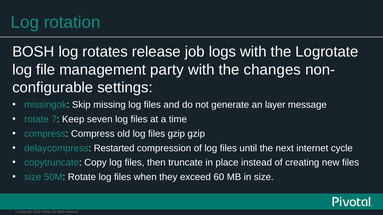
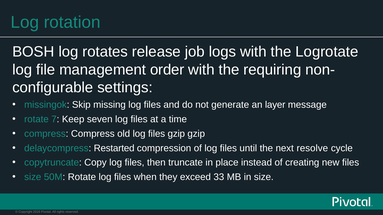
party: party -> order (167, 70)
changes: changes -> requiring (272, 70)
internet: internet -> resolve (312, 148)
60: 60 -> 33 (219, 177)
